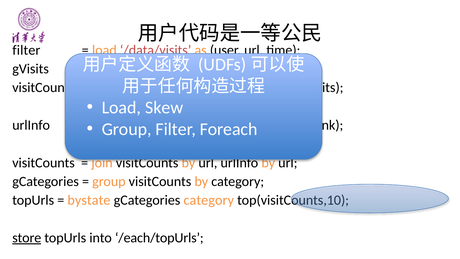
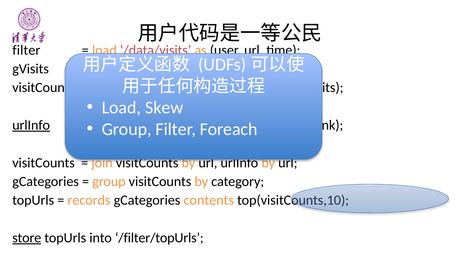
urlInfo underline: none -> present (31, 125)
bystate: bystate -> records (89, 200)
gCategories category: category -> contents (209, 200)
/each/topUrls: /each/topUrls -> /filter/topUrls (159, 238)
